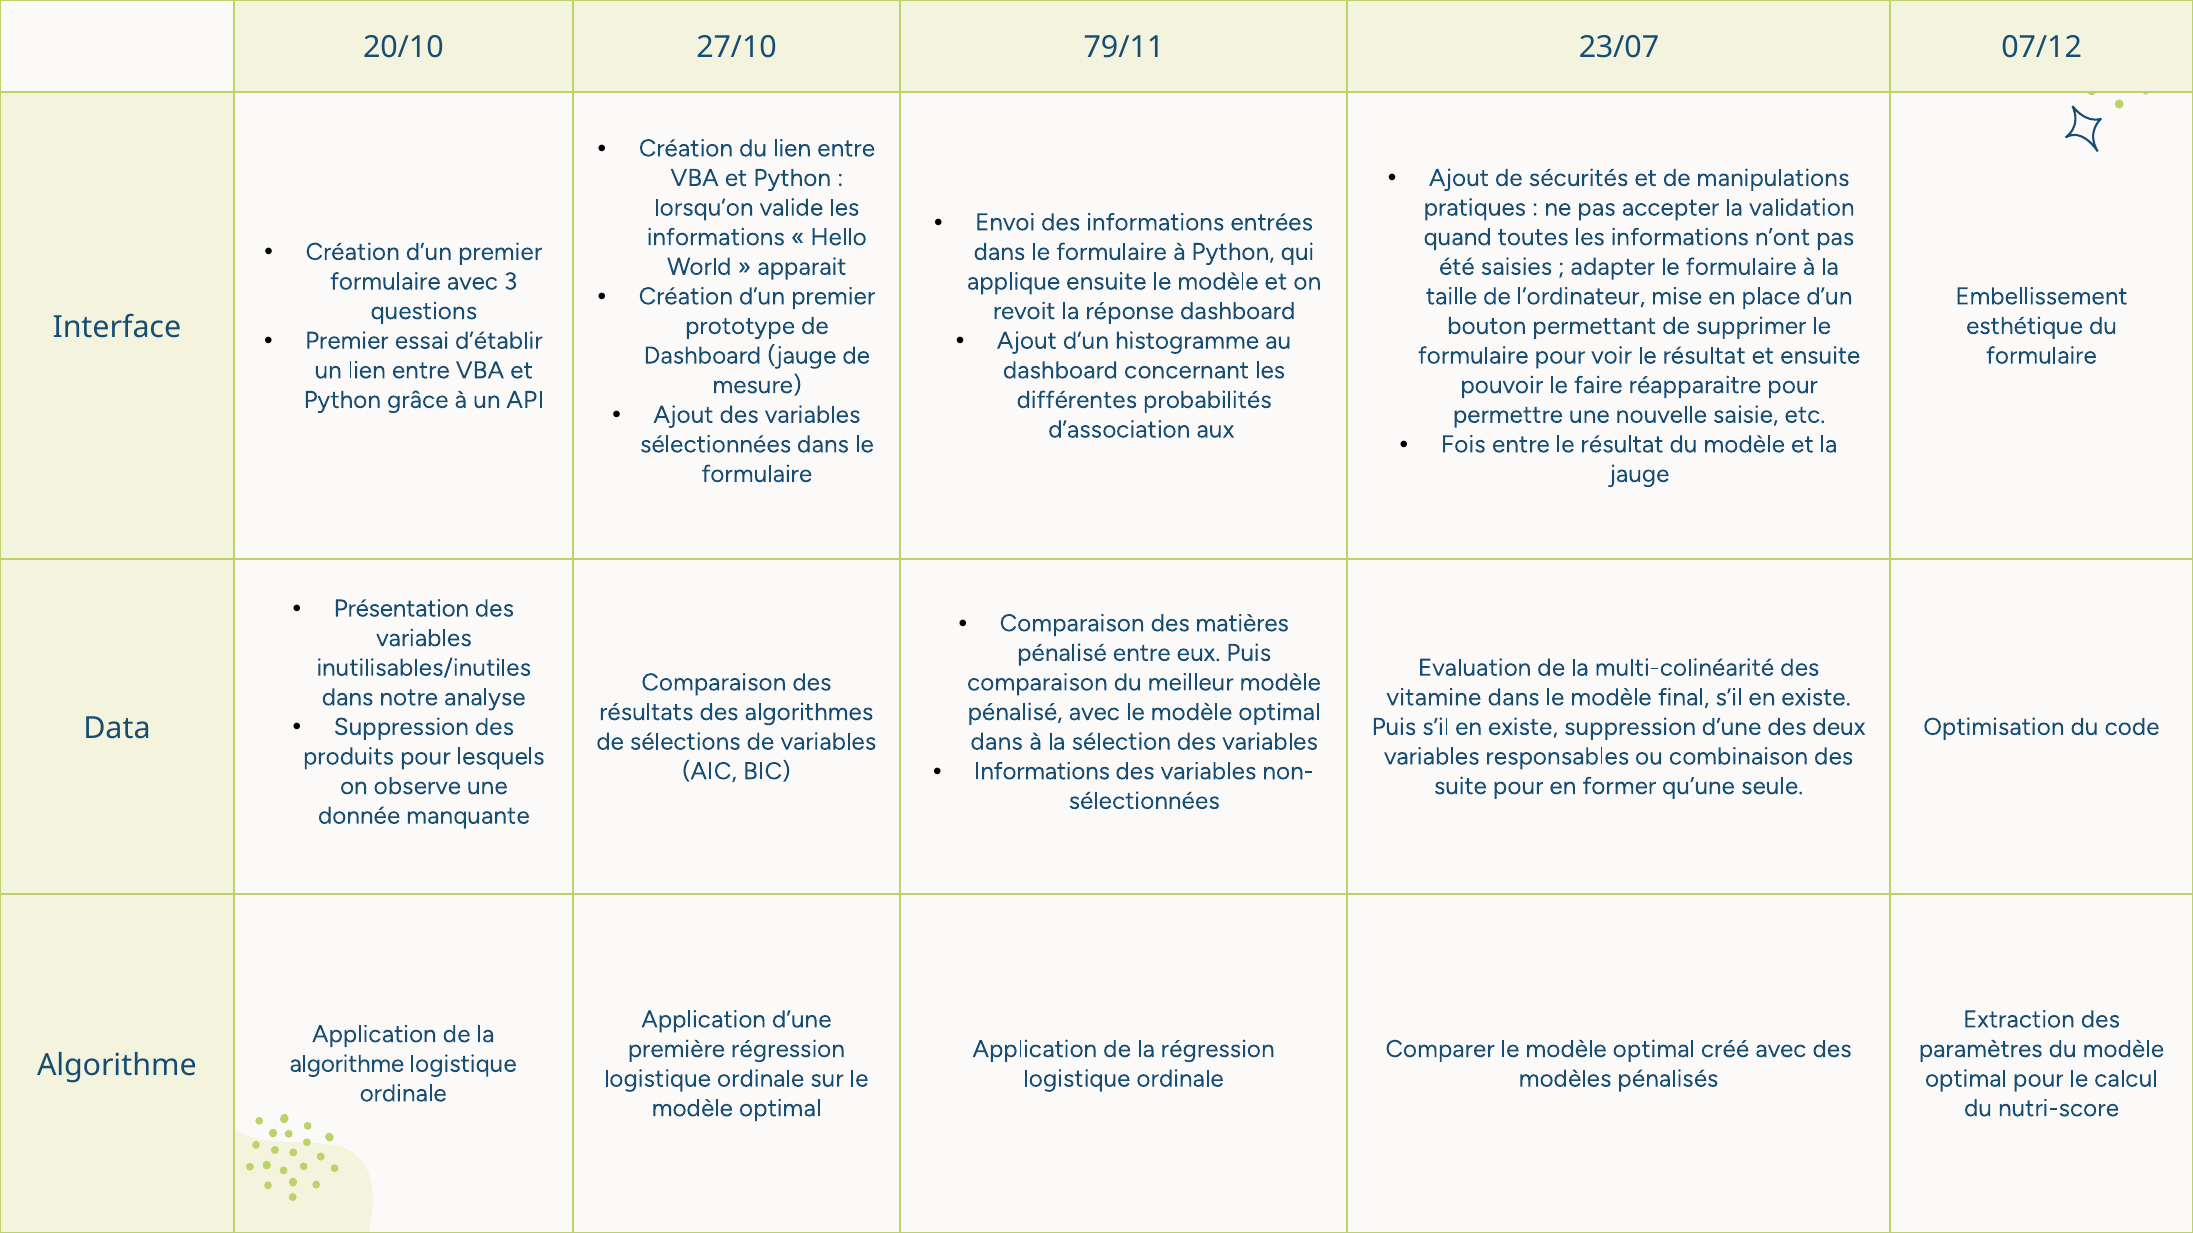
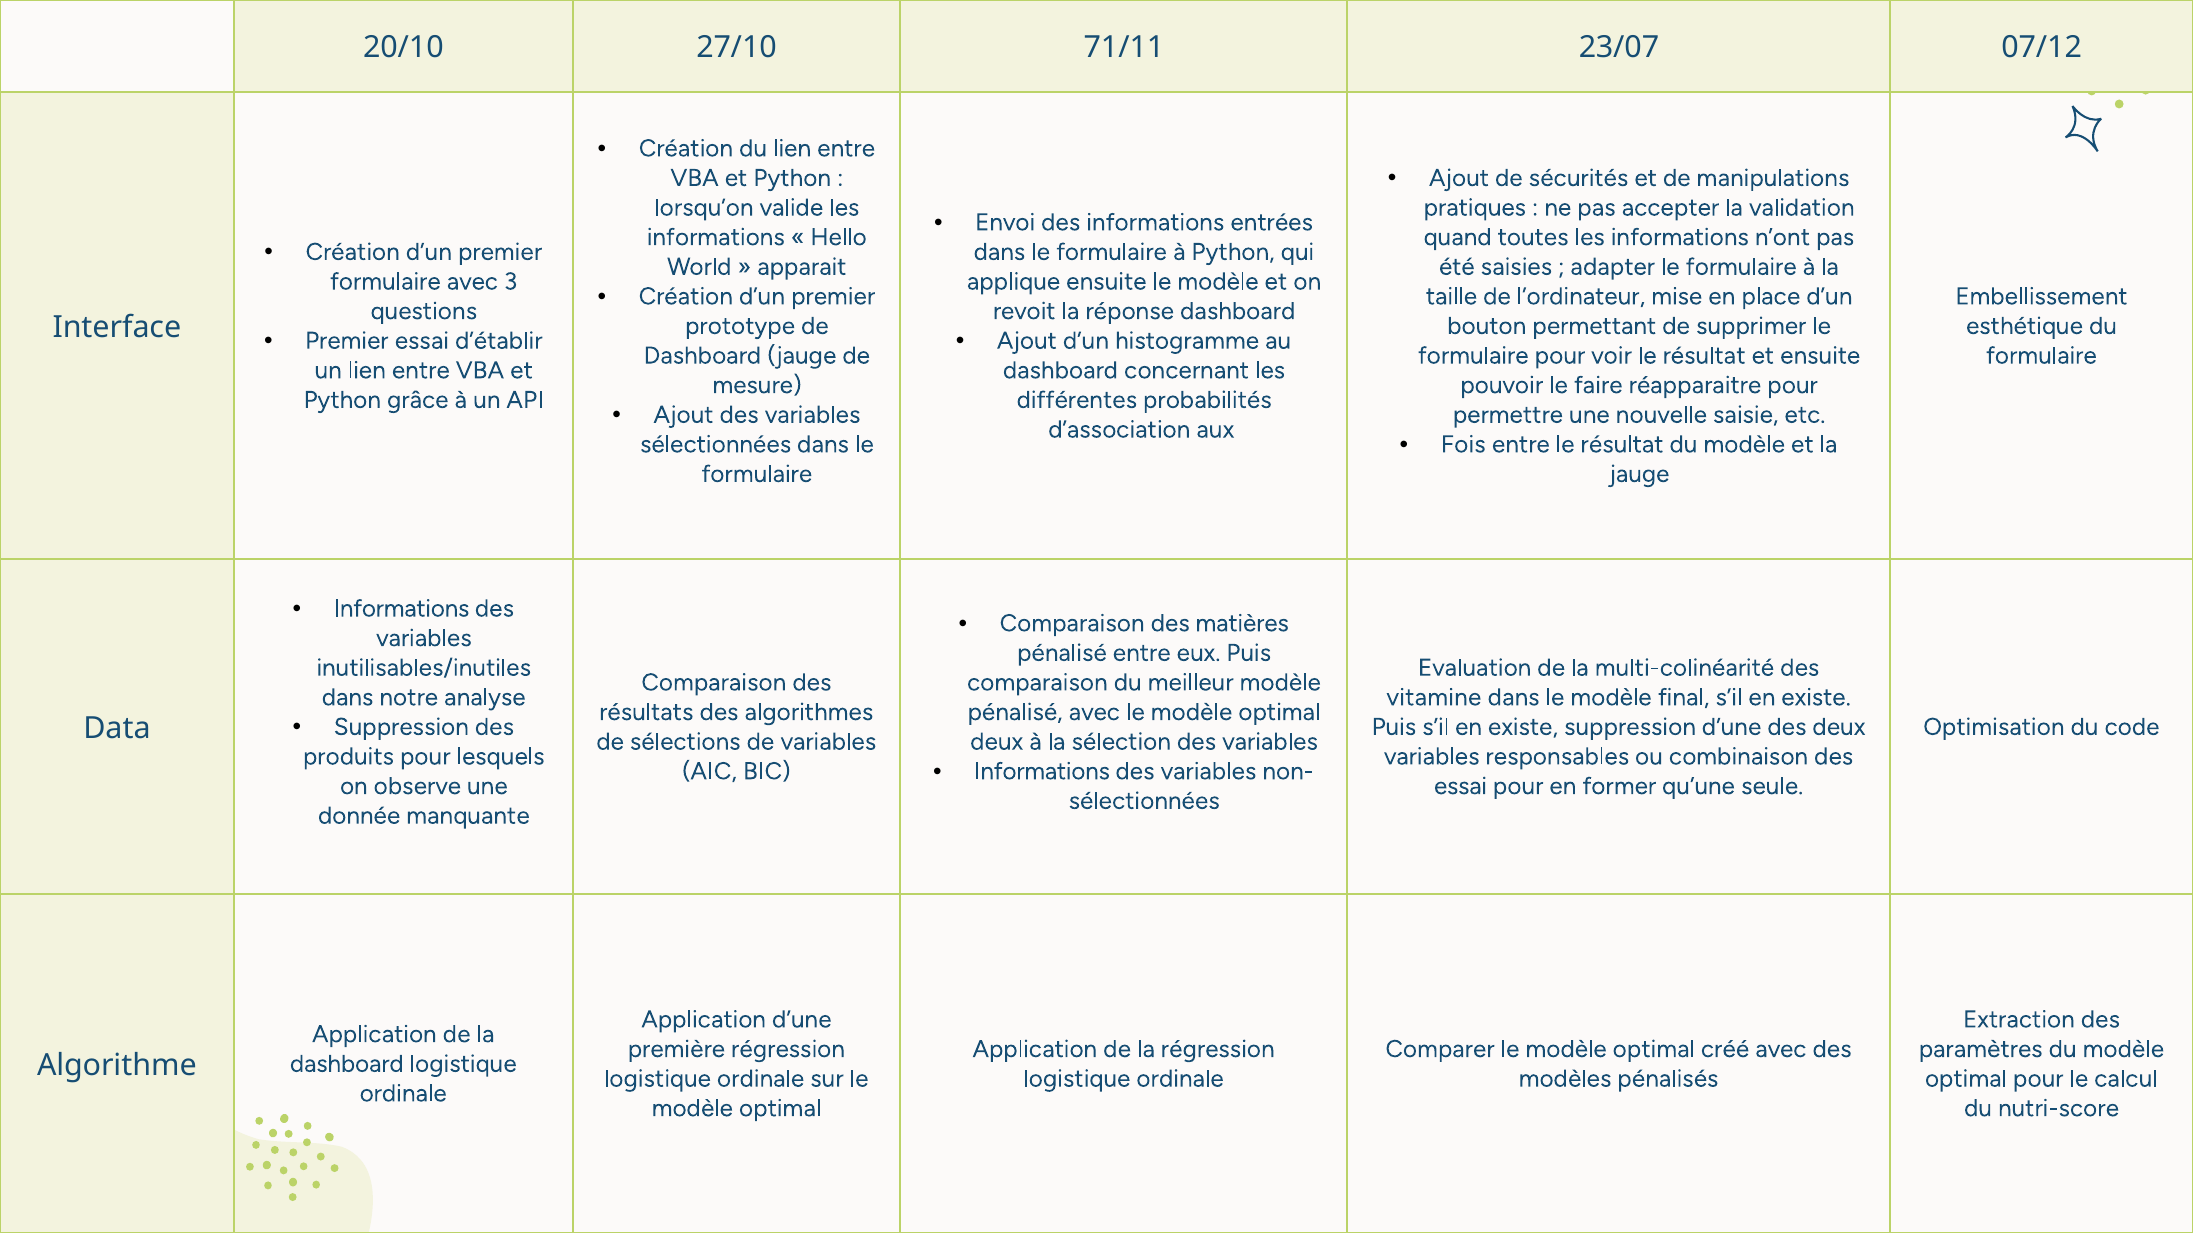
79/11: 79/11 -> 71/11 (1124, 48)
Présentation: Présentation -> Informations (401, 609)
dans: dans -> deux (997, 742)
suite: suite -> essai (1461, 786)
algorithme: algorithme -> dashboard (347, 1064)
